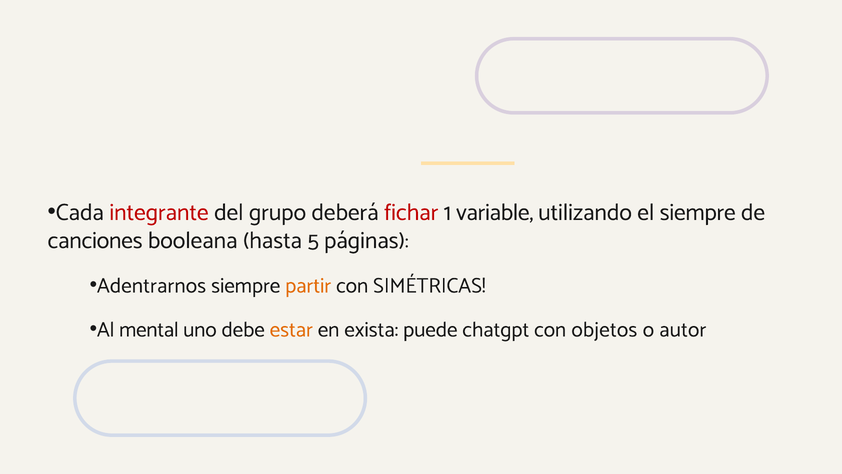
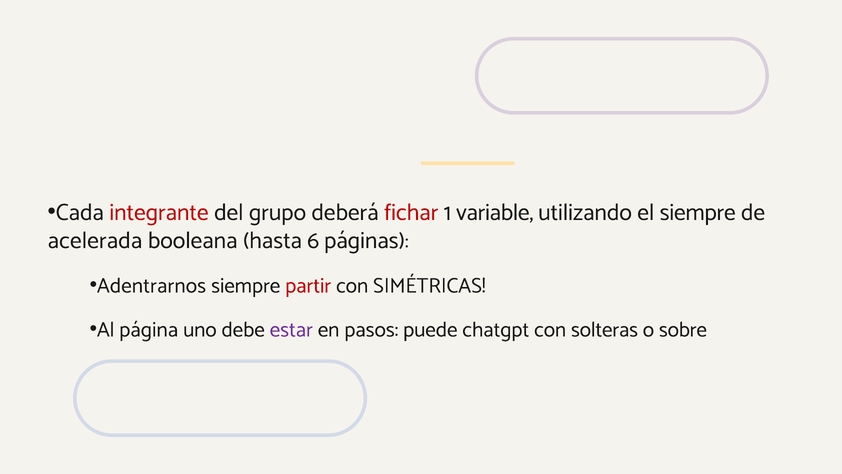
canciones: canciones -> acelerada (95, 240)
5: 5 -> 6 (313, 240)
partir colour: orange -> red (308, 285)
mental: mental -> página (149, 329)
estar colour: orange -> purple (291, 329)
exista: exista -> pasos (371, 329)
objetos: objetos -> solteras (605, 329)
autor: autor -> sobre (683, 329)
